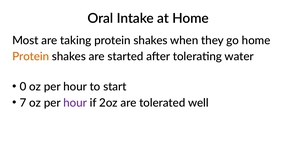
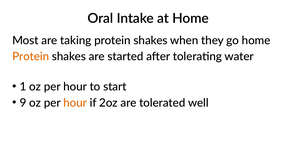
0: 0 -> 1 (23, 87)
7: 7 -> 9 (23, 103)
hour colour: purple -> orange (75, 103)
